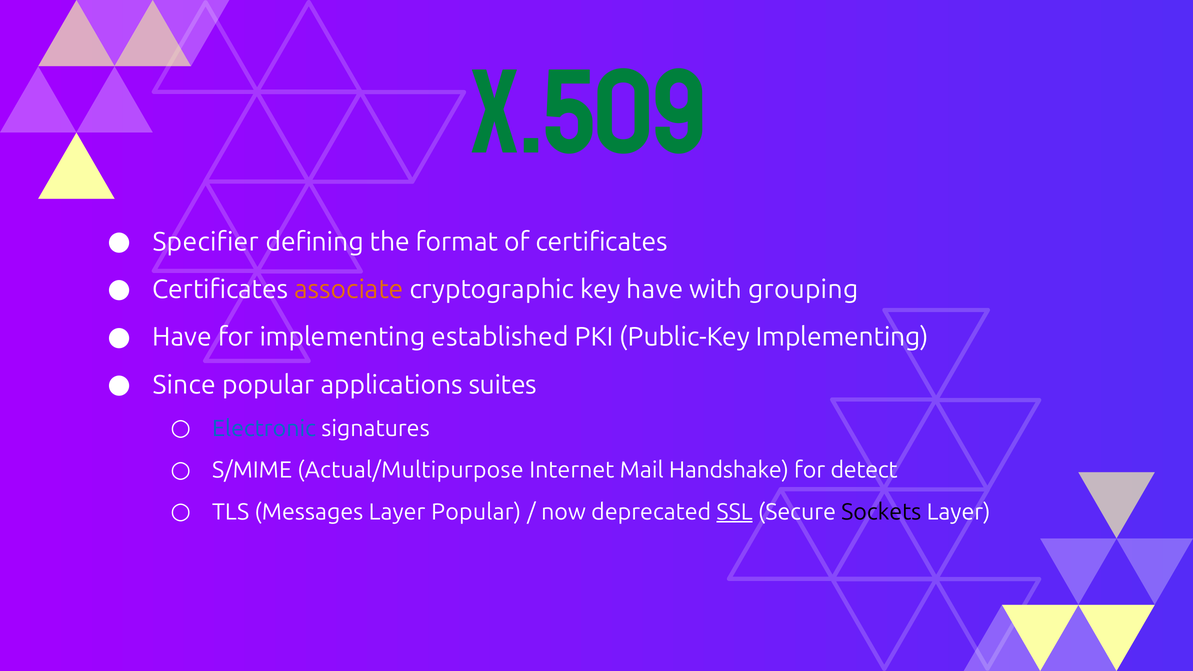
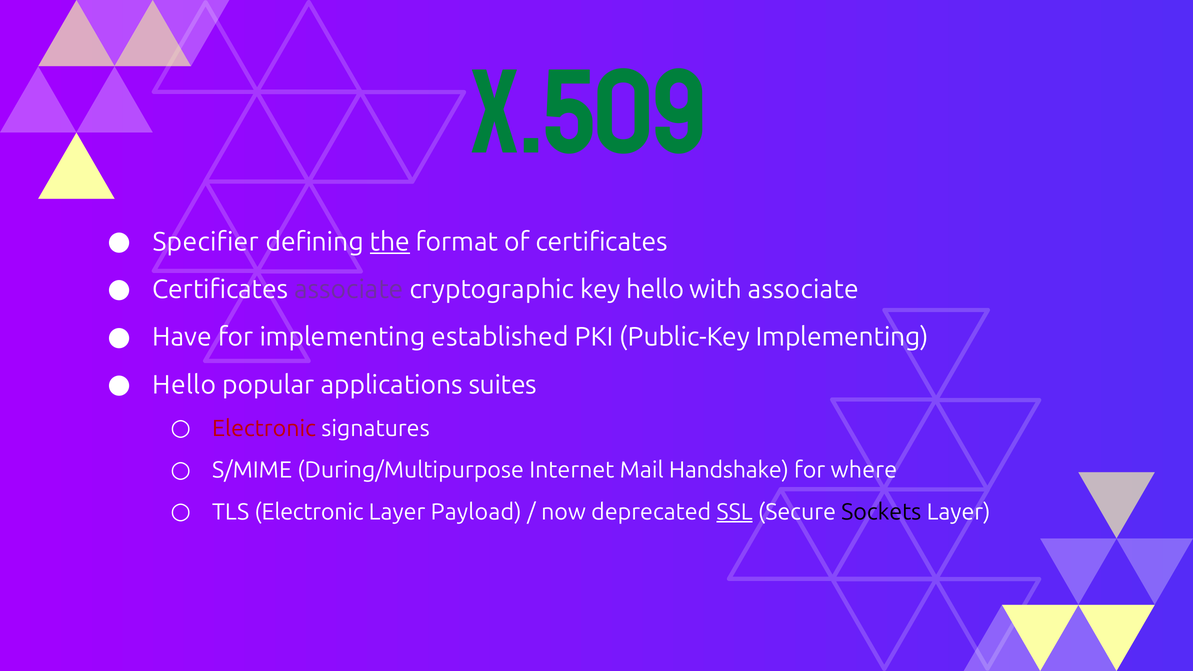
the underline: none -> present (390, 242)
associate colour: orange -> purple (349, 290)
key have: have -> hello (655, 290)
with grouping: grouping -> associate (803, 290)
Since: Since -> Hello (184, 385)
Electronic colour: blue -> red (264, 428)
Actual/Multipurpose: Actual/Multipurpose -> During/Multipurpose (411, 470)
detect: detect -> where (864, 470)
TLS Messages: Messages -> Electronic (309, 512)
Layer Popular: Popular -> Payload (476, 512)
